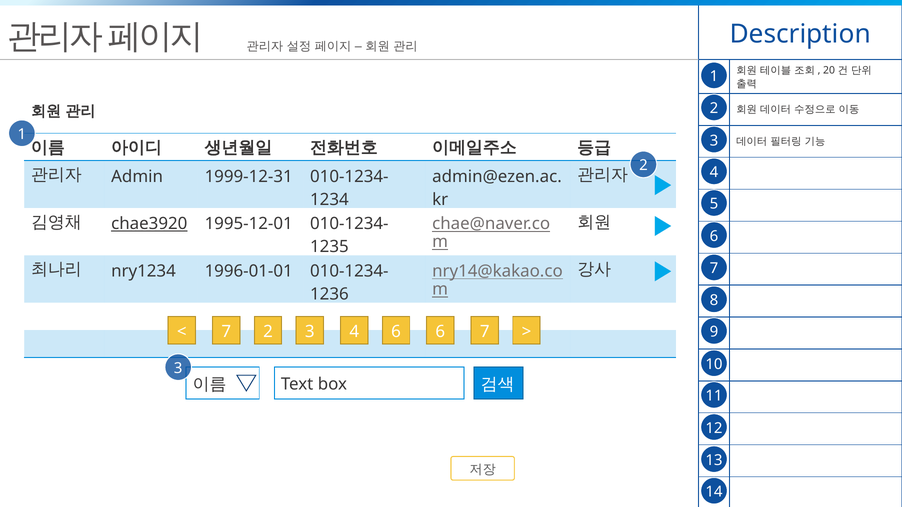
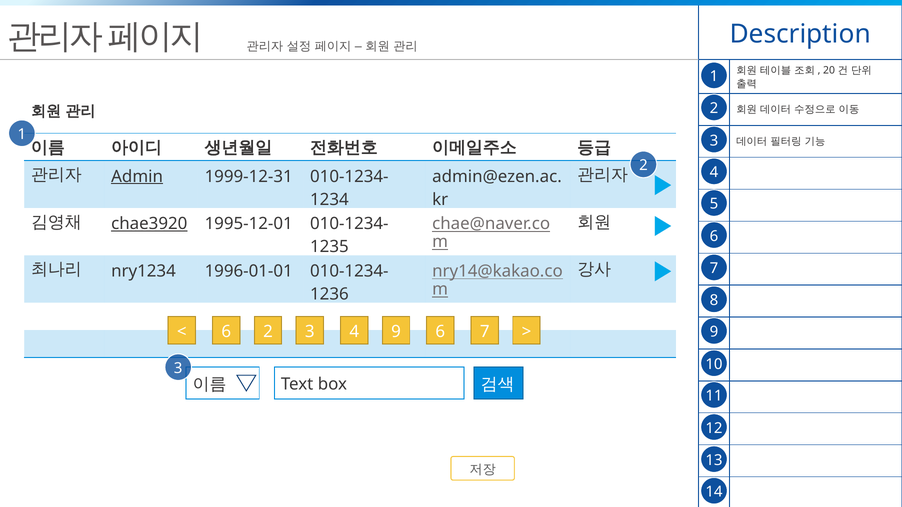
Admin underline: none -> present (137, 177)
7: 7 -> 6 (226, 332)
4 6: 6 -> 9 (396, 332)
